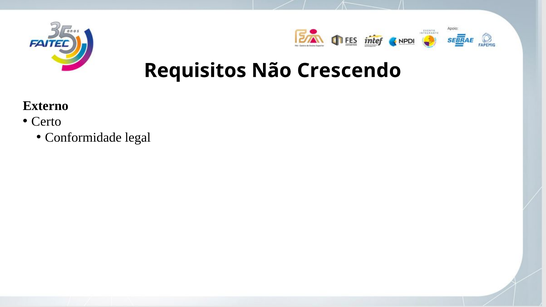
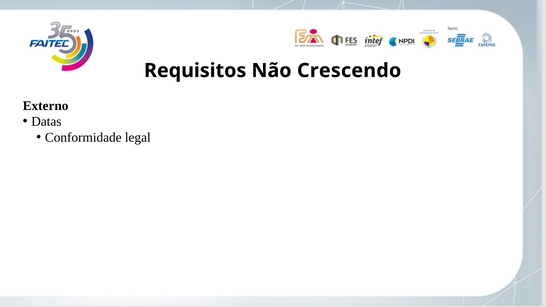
Certo: Certo -> Datas (46, 122)
